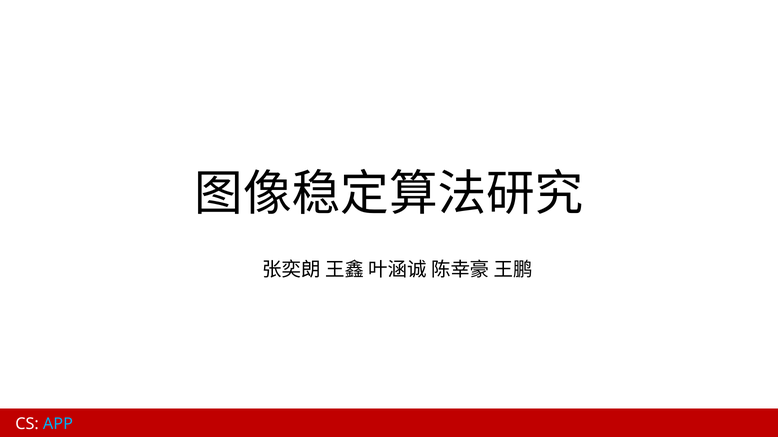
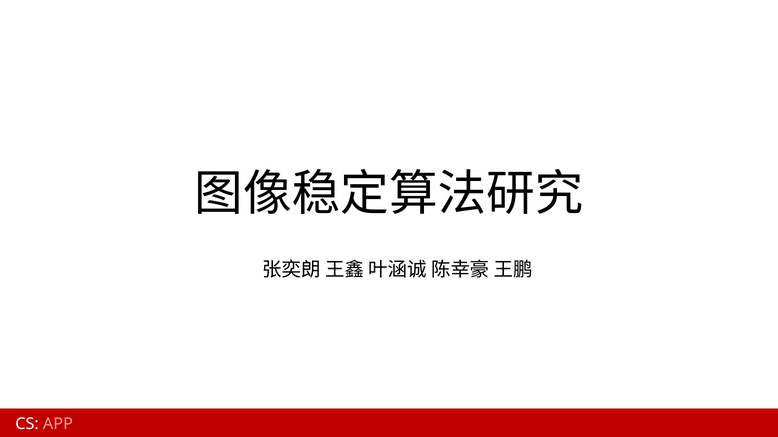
APP colour: light blue -> pink (58, 425)
